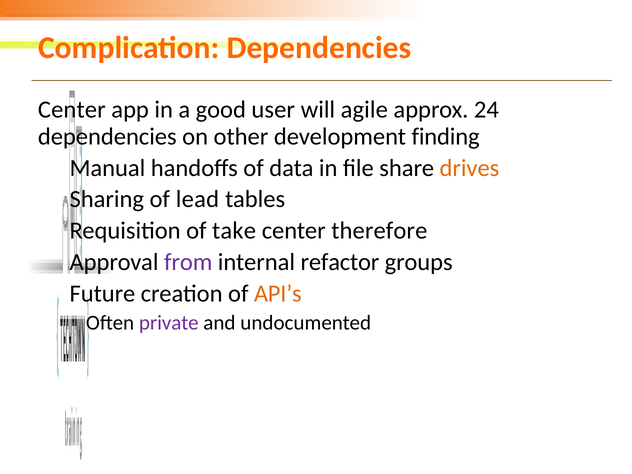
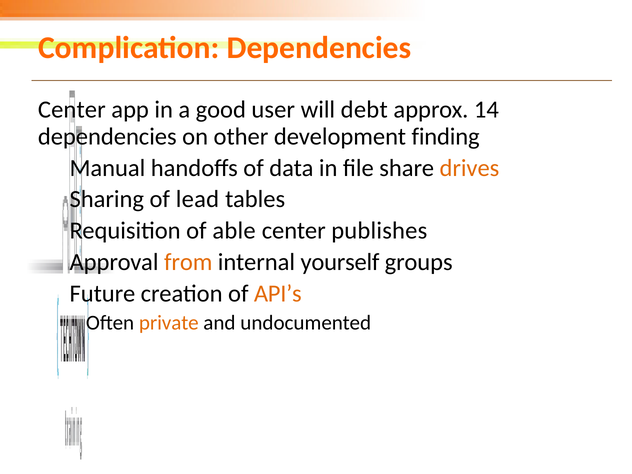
agile: agile -> debt (364, 110)
24: 24 -> 14 (486, 110)
take: take -> able (234, 231)
therefore: therefore -> publishes (379, 231)
from colour: purple -> orange (188, 262)
refactor: refactor -> yourself (340, 262)
private colour: purple -> orange (169, 323)
